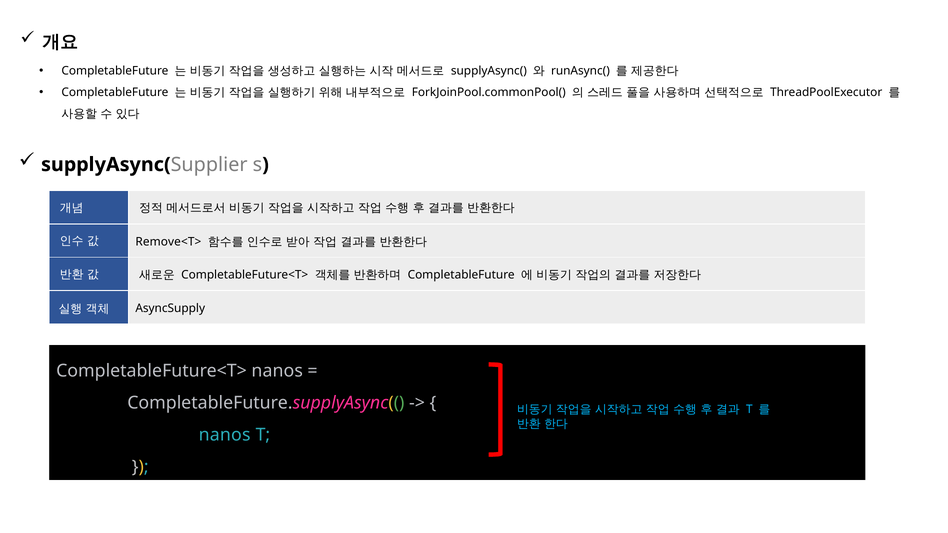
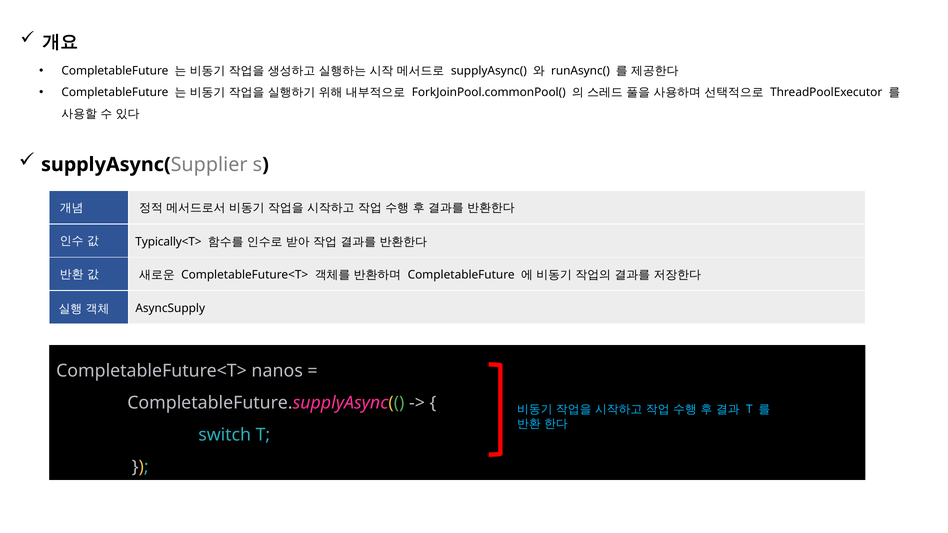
Remove<T>: Remove<T> -> Typically<T> (168, 242)
nanos: nanos -> switch (225, 435)
